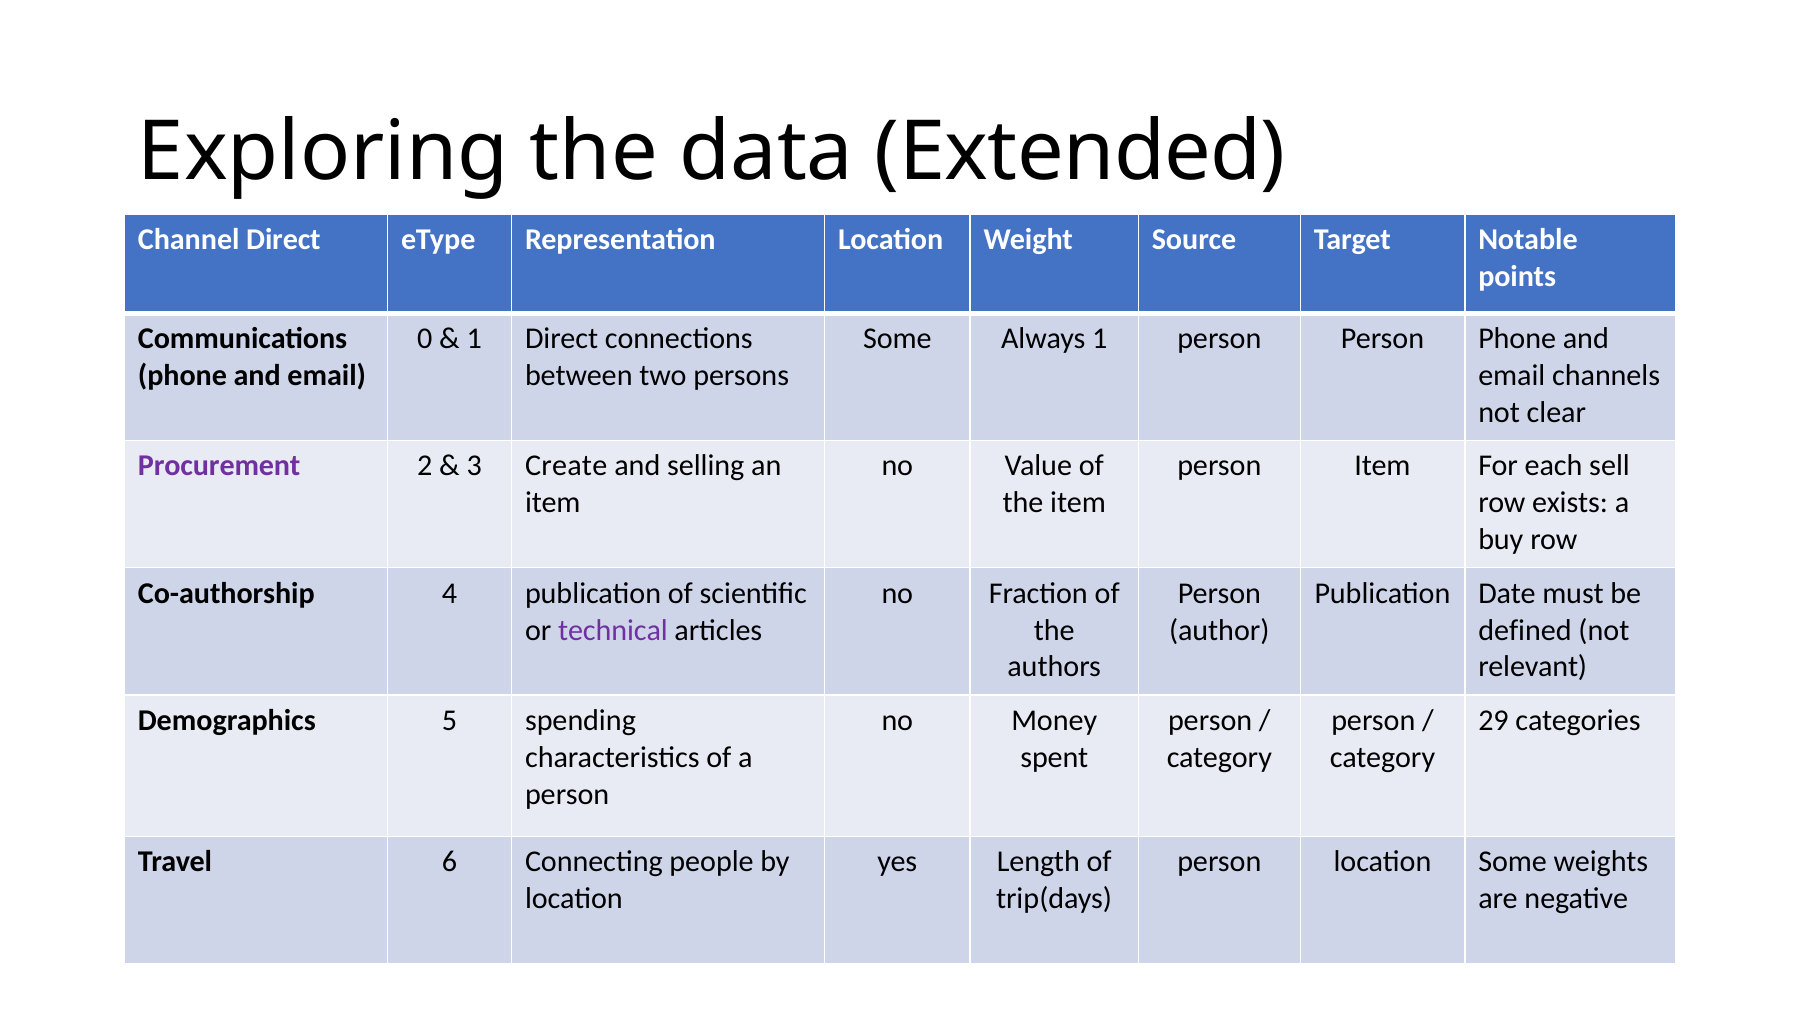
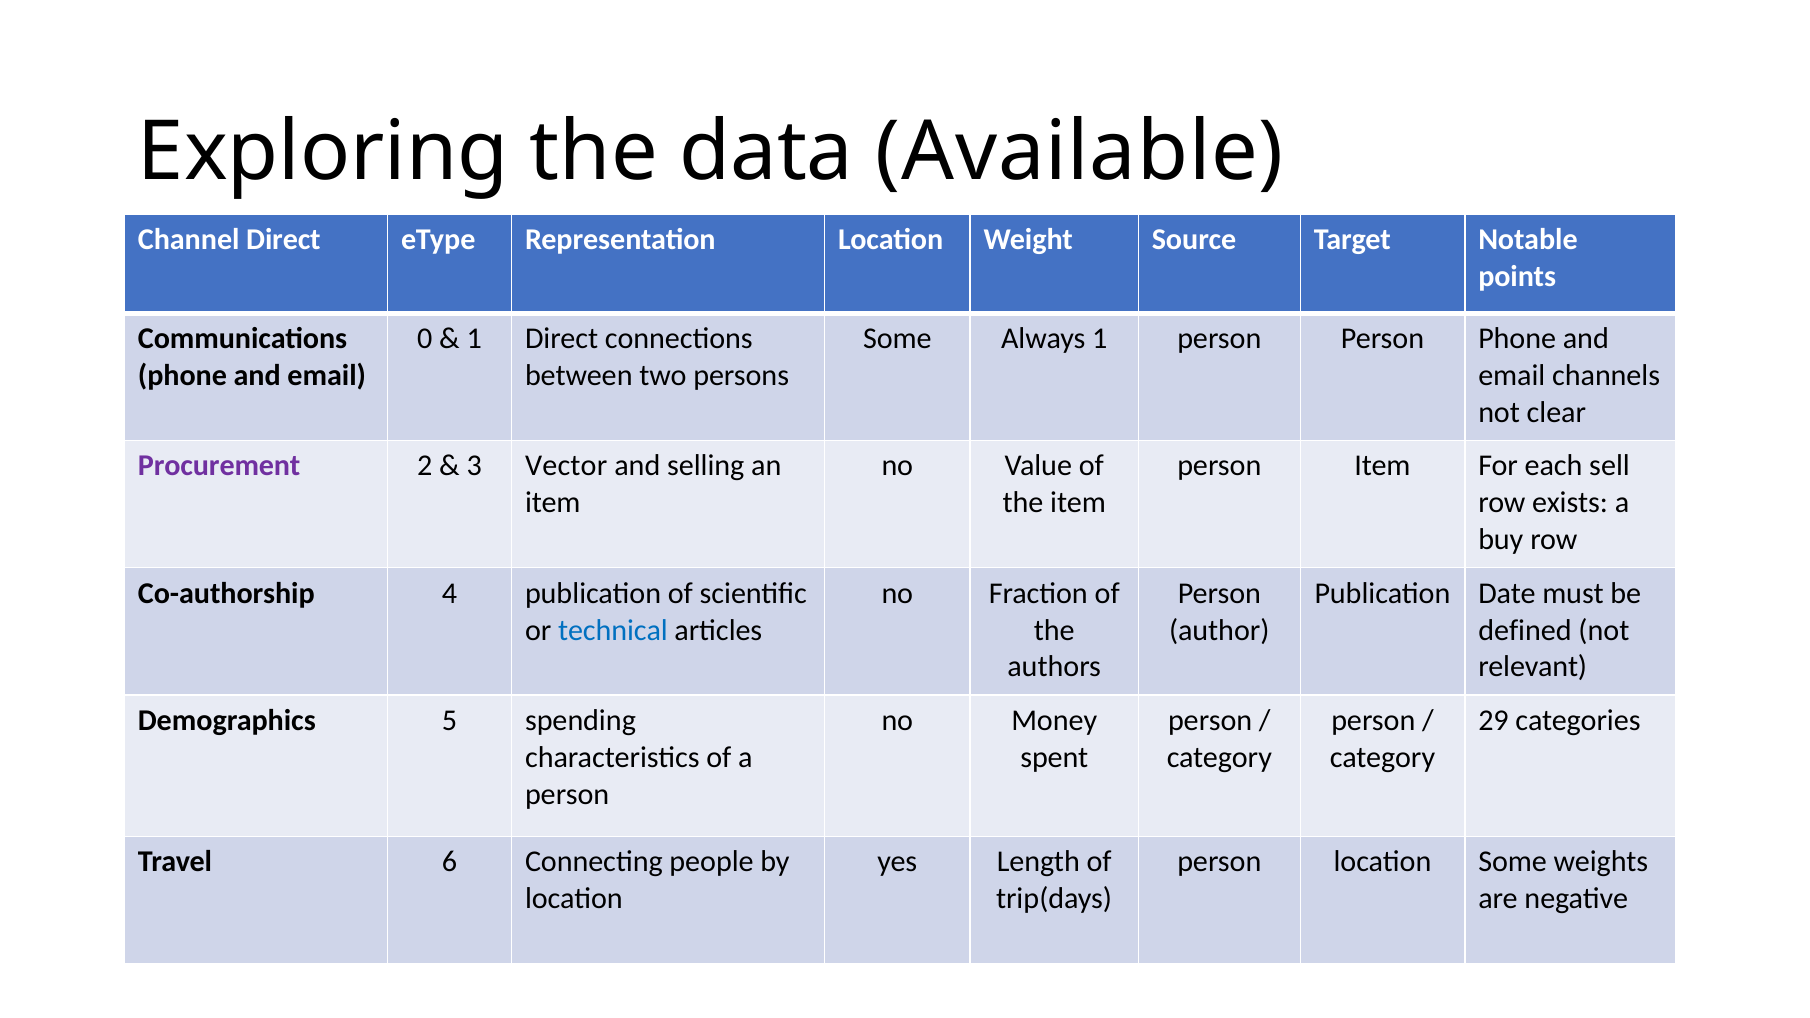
Extended: Extended -> Available (1080, 152)
Create: Create -> Vector (566, 466)
technical colour: purple -> blue (613, 630)
